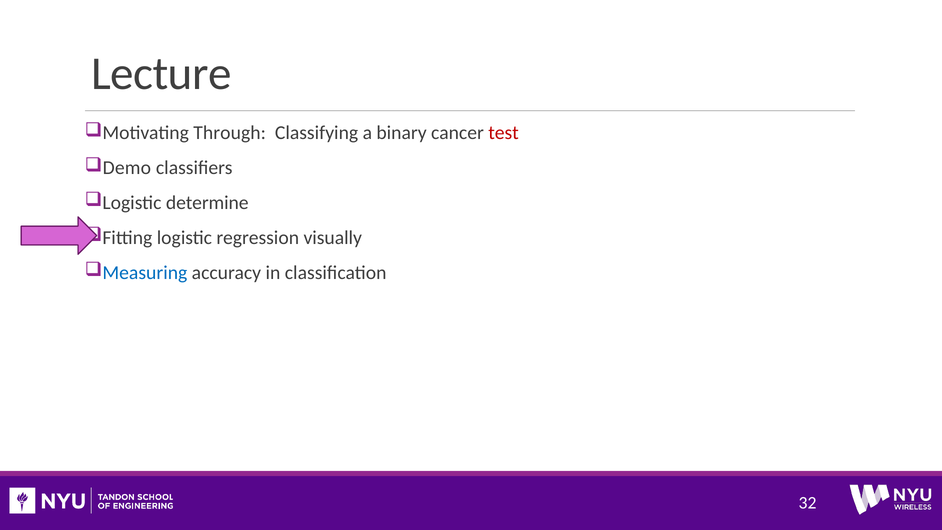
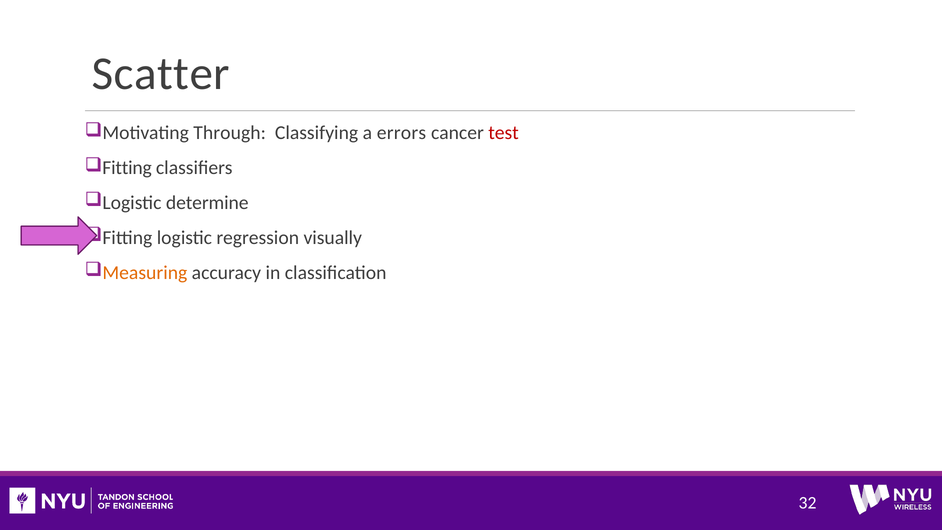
Lecture: Lecture -> Scatter (161, 74)
binary: binary -> errors (401, 133)
Demo: Demo -> Fitting (127, 168)
Measuring colour: blue -> orange (145, 273)
